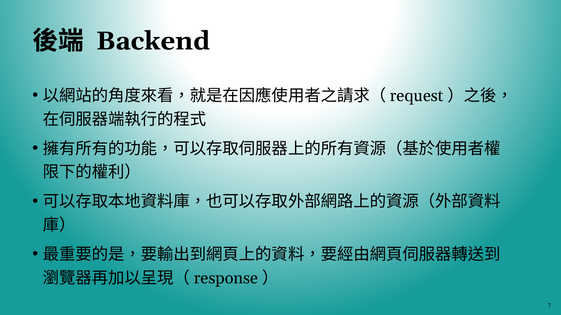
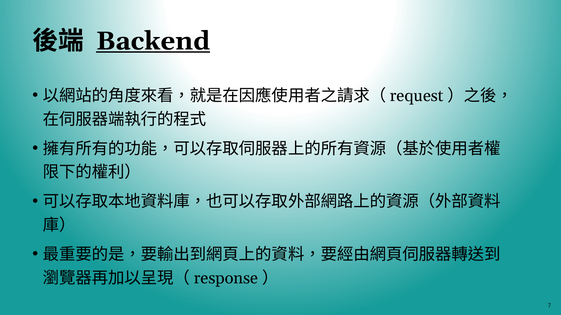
Backend underline: none -> present (153, 41)
